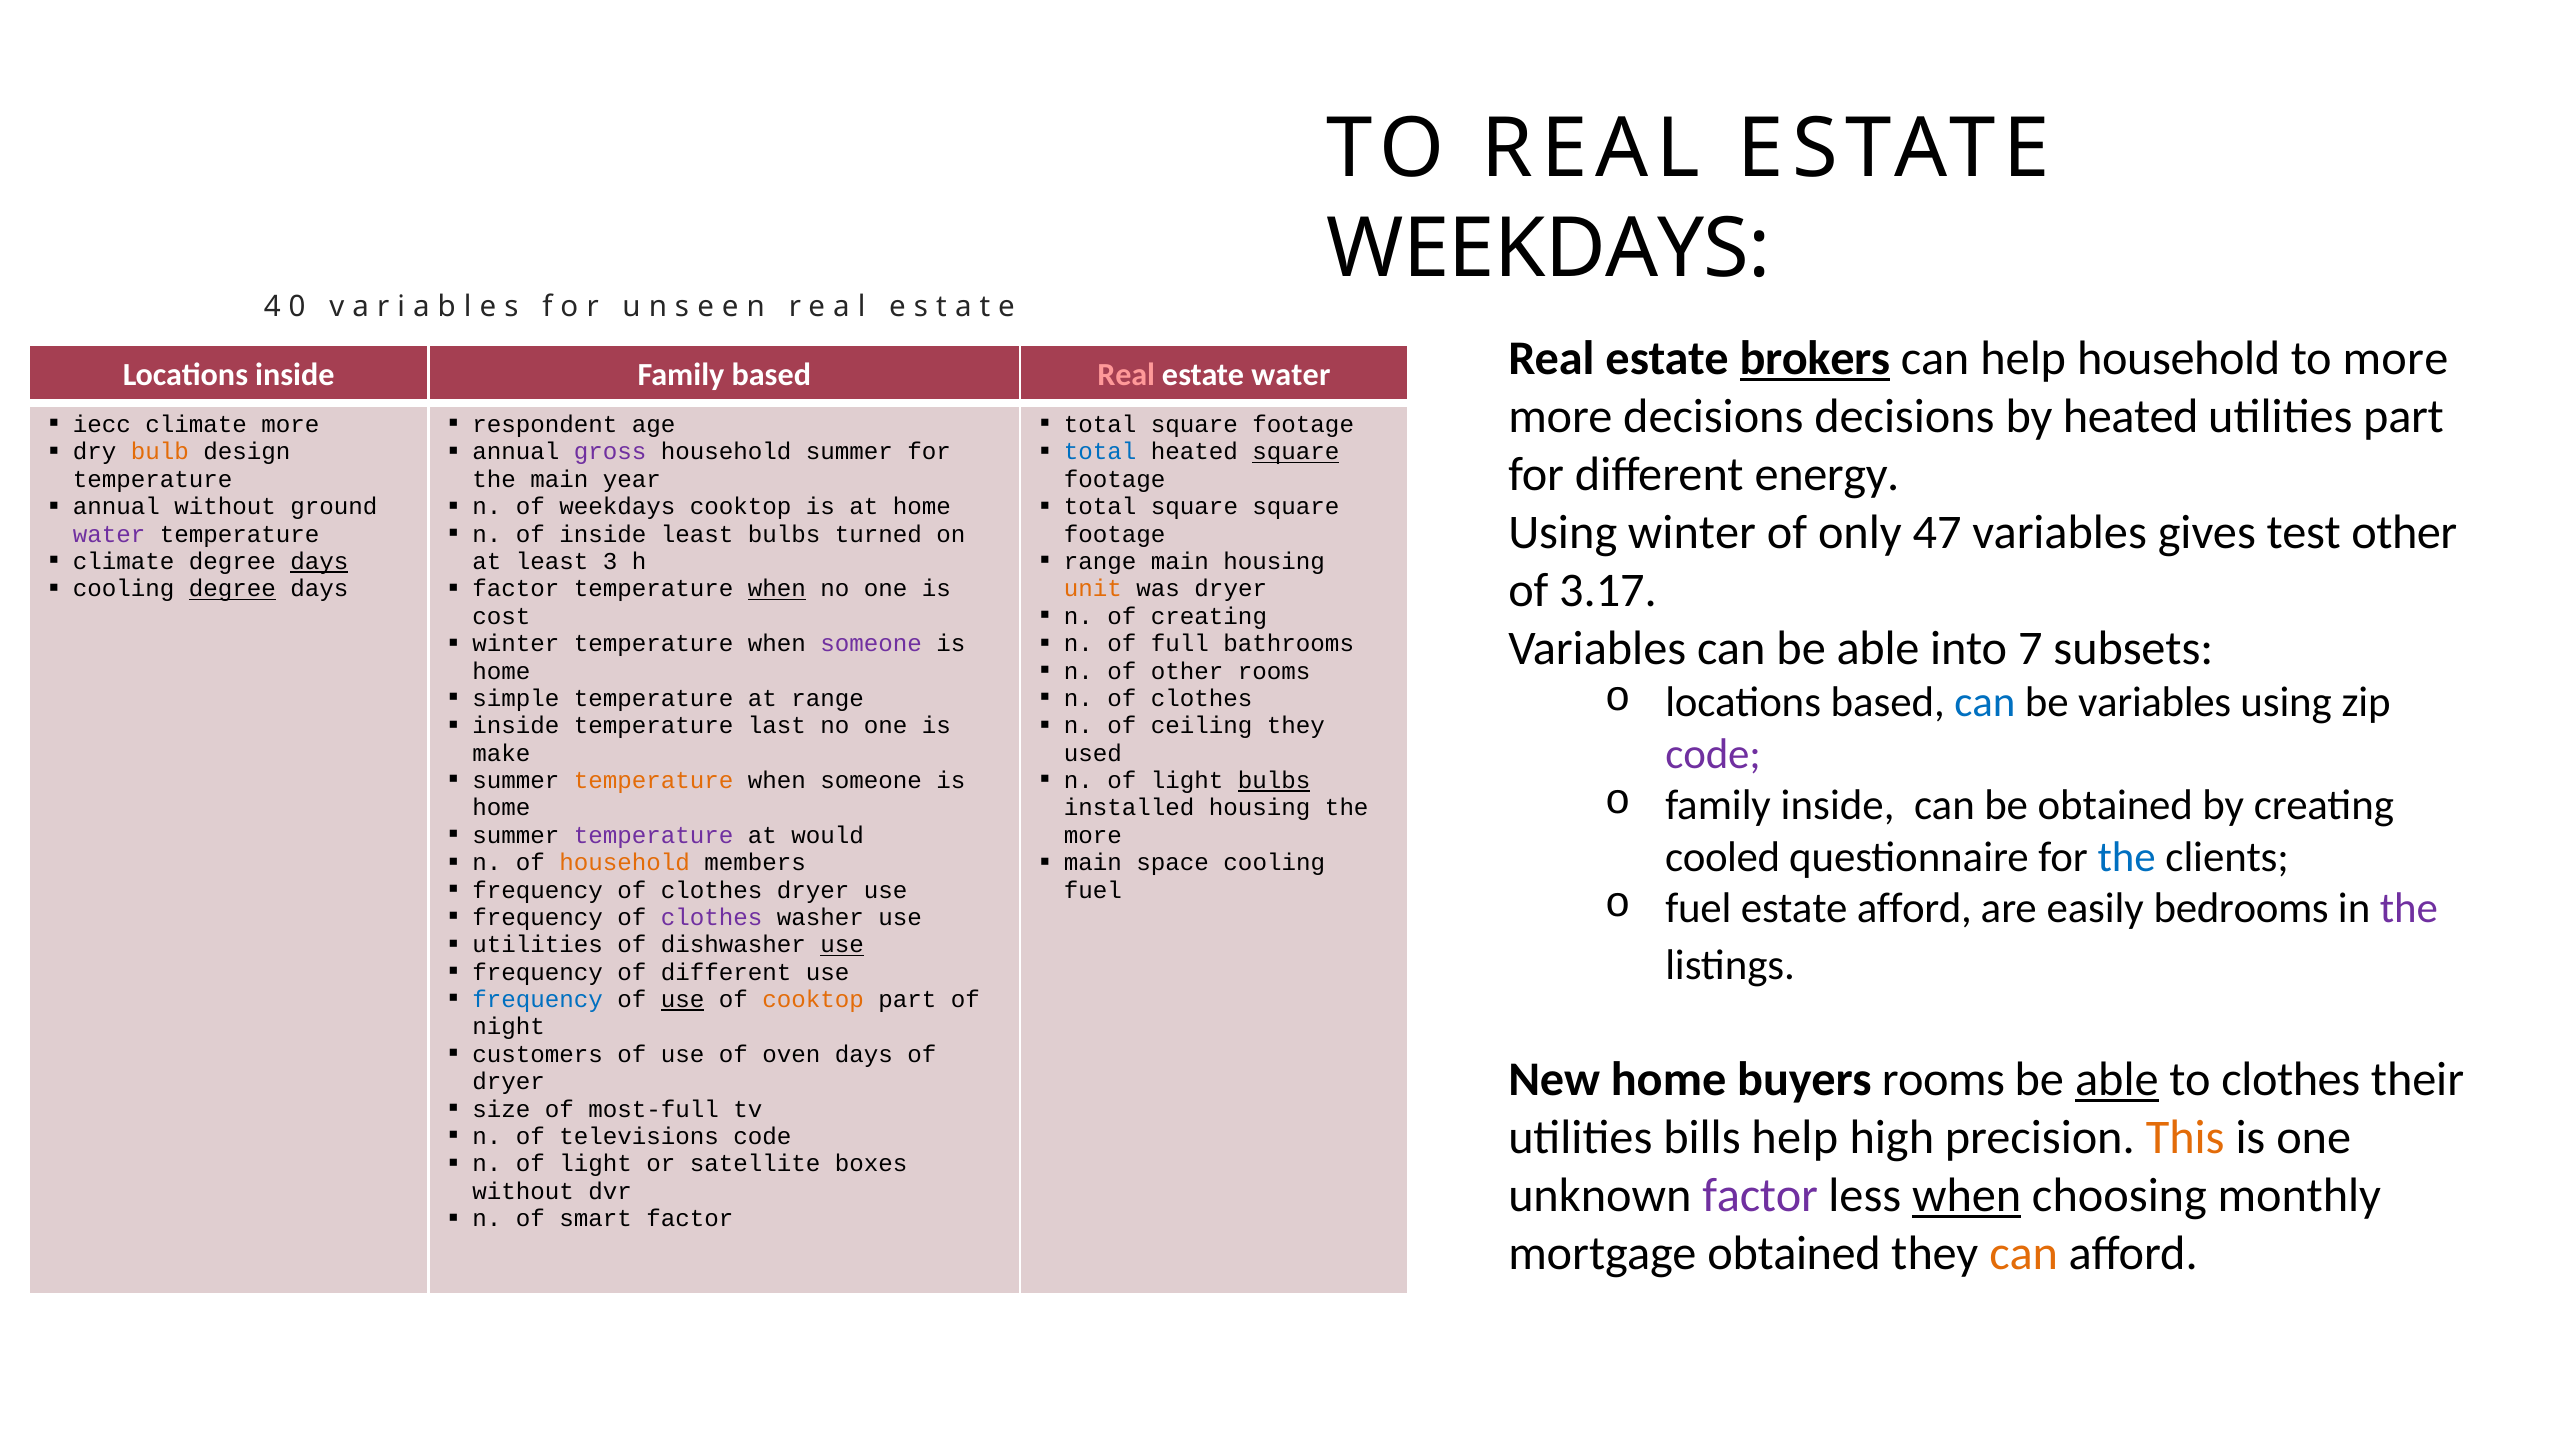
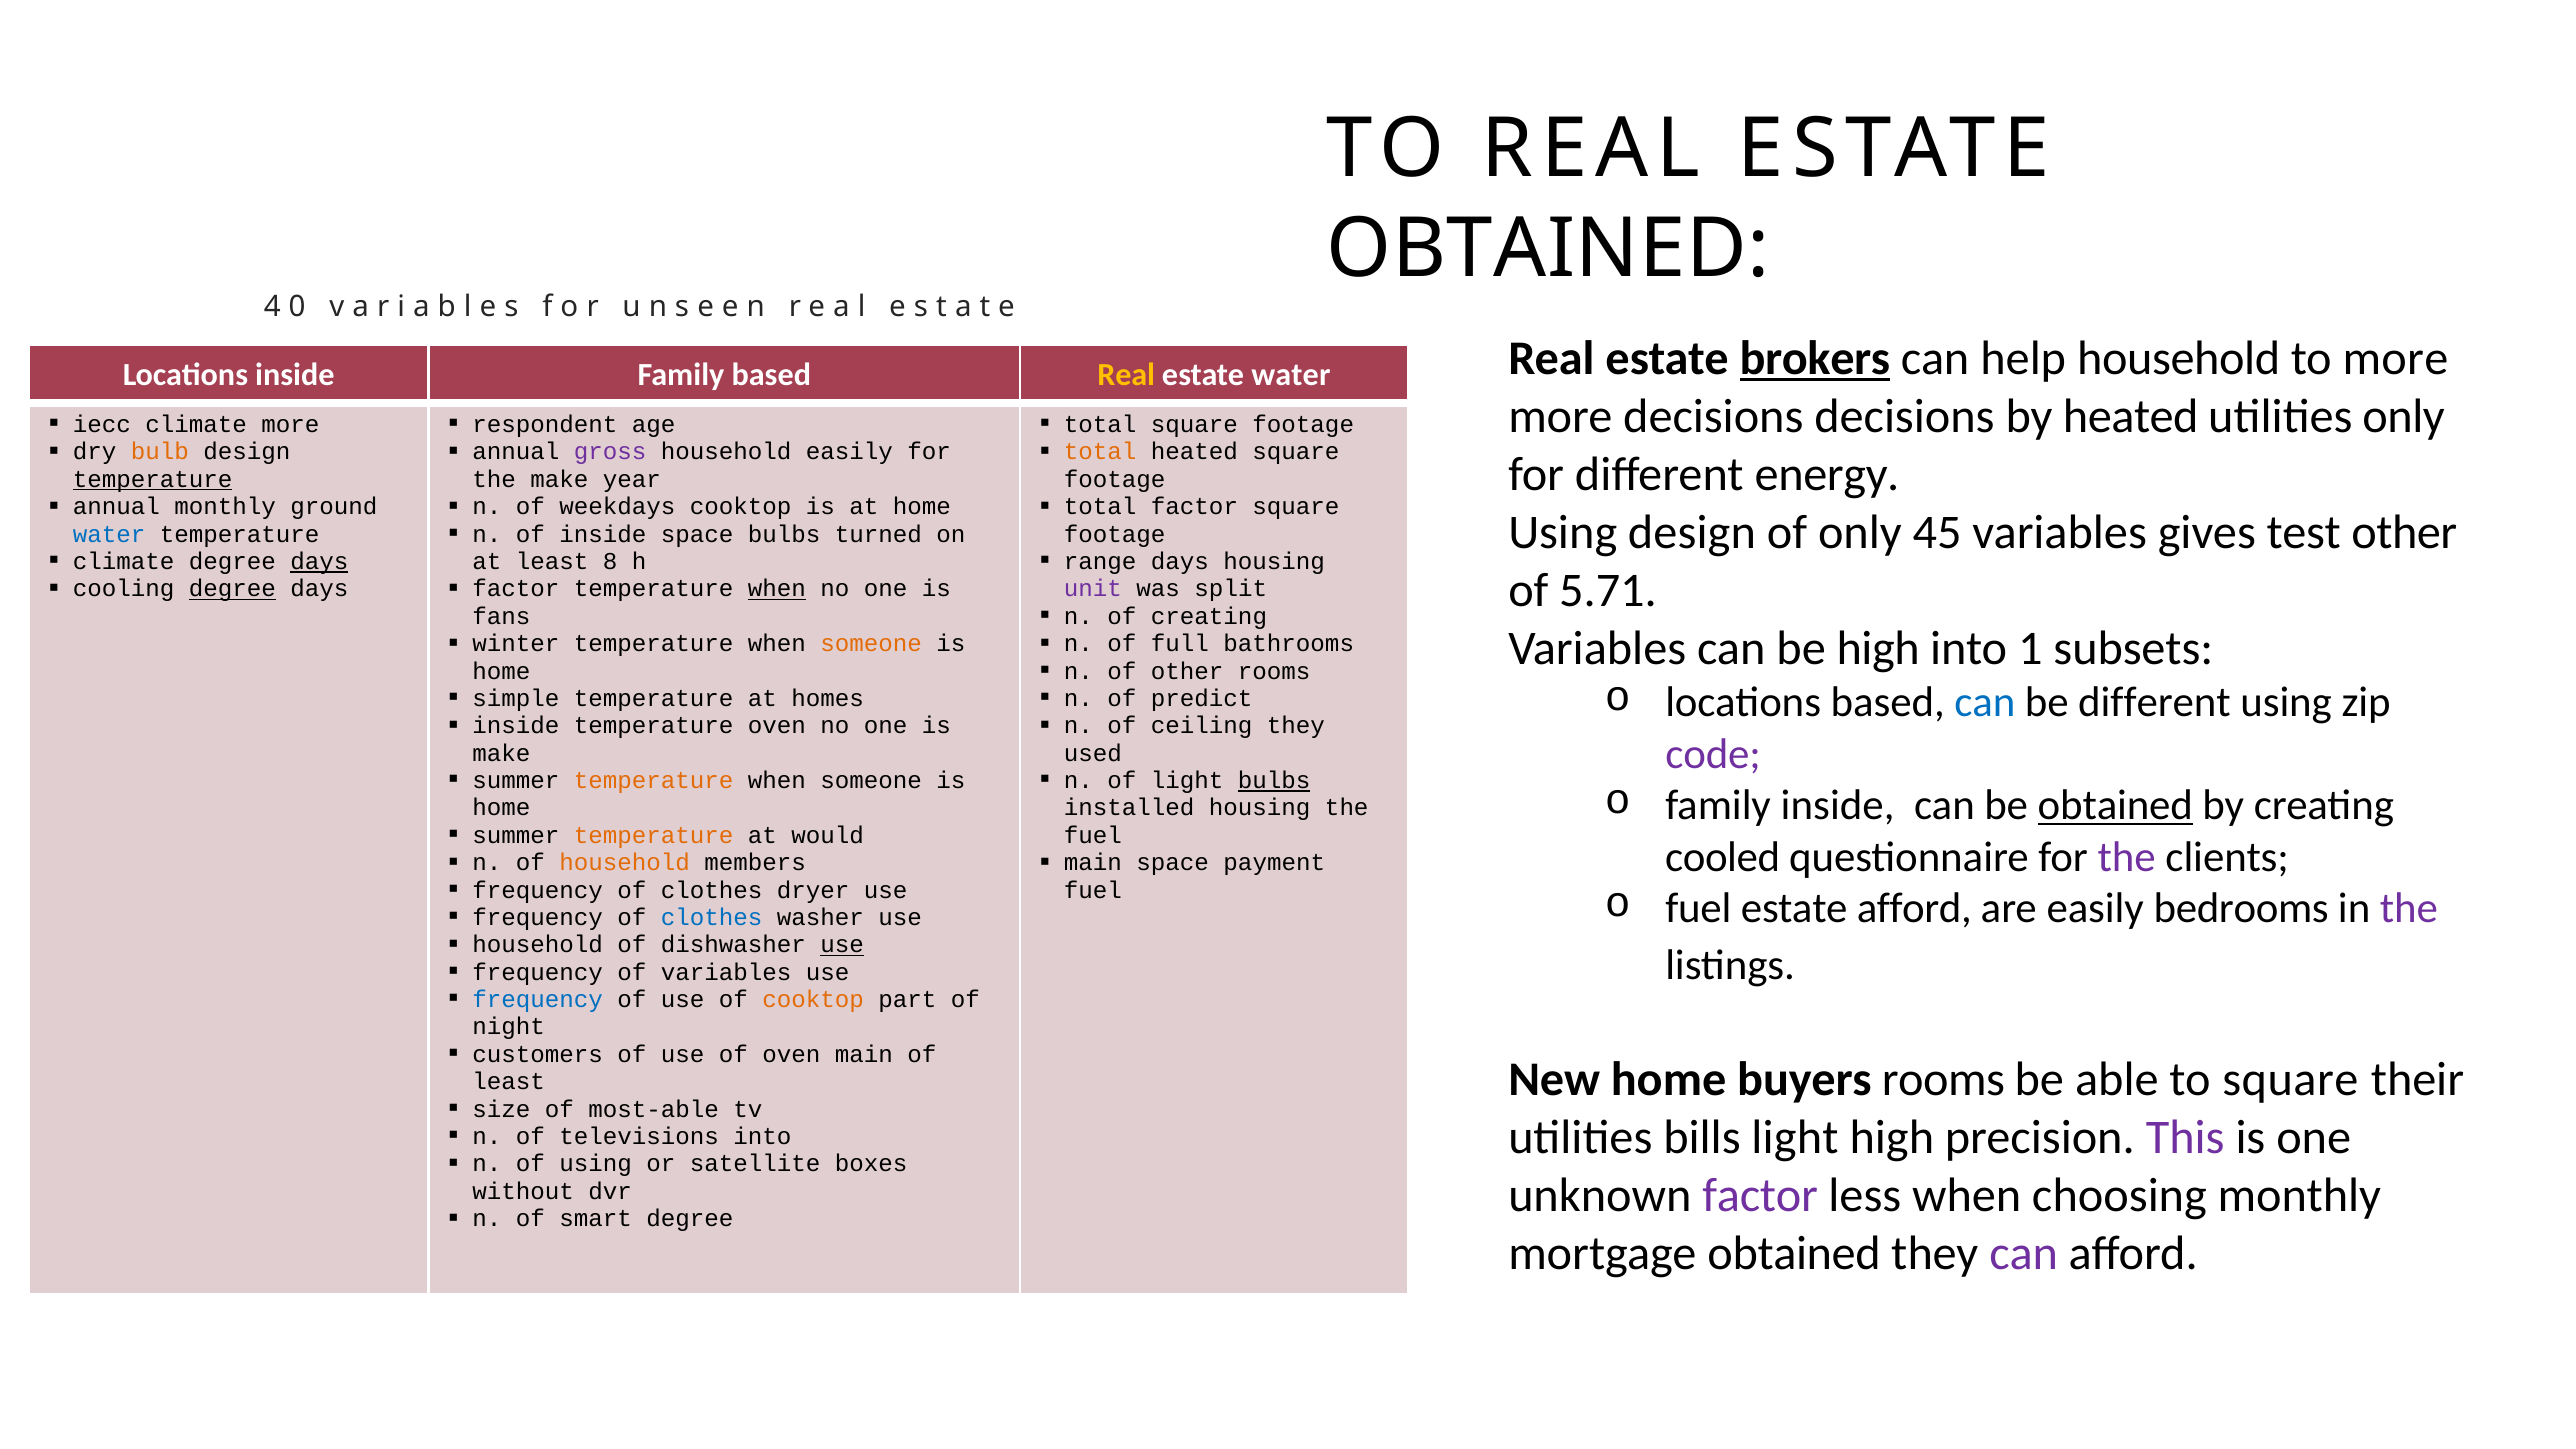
WEEKDAYS: WEEKDAYS -> OBTAINED (1548, 249)
Real colour: pink -> yellow (1126, 375)
utilities part: part -> only (2404, 416)
household summer: summer -> easily (849, 452)
total colour: blue -> orange (1100, 452)
square underline: present -> none (1296, 452)
temperature underline: none -> present (153, 479)
the main: main -> make (559, 479)
annual without: without -> monthly (225, 507)
square: square -> factor (1194, 507)
Using winter: winter -> design (1692, 532)
47: 47 -> 45 (1937, 532)
inside least: least -> space (697, 534)
water colour: purple -> blue (109, 534)
range main: main -> days (1180, 561)
3: 3 -> 8 (610, 561)
3.17: 3.17 -> 5.71 (1608, 590)
unit colour: orange -> purple (1093, 589)
was dryer: dryer -> split (1231, 589)
cost: cost -> fans (501, 616)
can be able: able -> high (1878, 648)
7: 7 -> 1 (2030, 648)
someone colour: purple -> orange (871, 644)
be variables: variables -> different (2154, 703)
at range: range -> homes (828, 698)
n of clothes: clothes -> predict (1202, 698)
temperature last: last -> oven (777, 726)
obtained underline: none -> present (2115, 806)
temperature colour: purple -> orange (654, 835)
more: more -> fuel (1093, 835)
the colour: blue -> purple (2127, 857)
space cooling: cooling -> payment (1274, 863)
clothes colour: purple -> blue (712, 917)
utilities: utilities -> household (538, 945)
of different: different -> variables (726, 972)
use underline: present -> none (683, 1000)
oven days: days -> main (864, 1054)
able underline: present -> none (2117, 1080)
to clothes: clothes -> square (2290, 1080)
dryer: dryer -> least (509, 1082)
most-full: most-full -> most-able (654, 1109)
bills help: help -> light (1795, 1138)
This colour: orange -> purple (2185, 1138)
televisions code: code -> into (762, 1137)
light: light -> using (596, 1164)
when underline: present -> none (1967, 1196)
smart factor: factor -> degree (690, 1219)
can colour: orange -> purple (2024, 1253)
